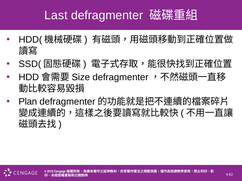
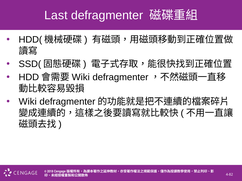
Size: Size -> Wiki (81, 77)
Plan: Plan -> Wiki (28, 102)
